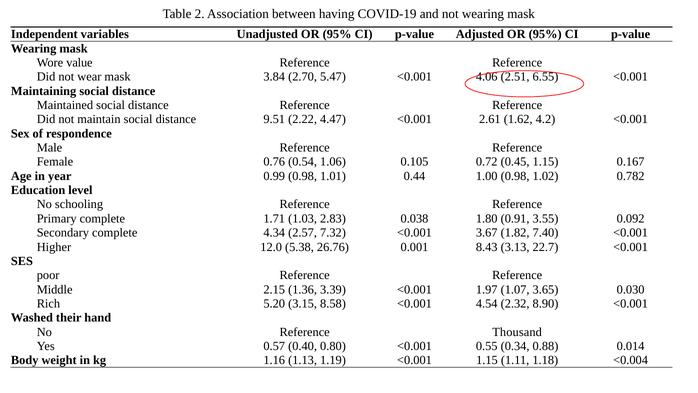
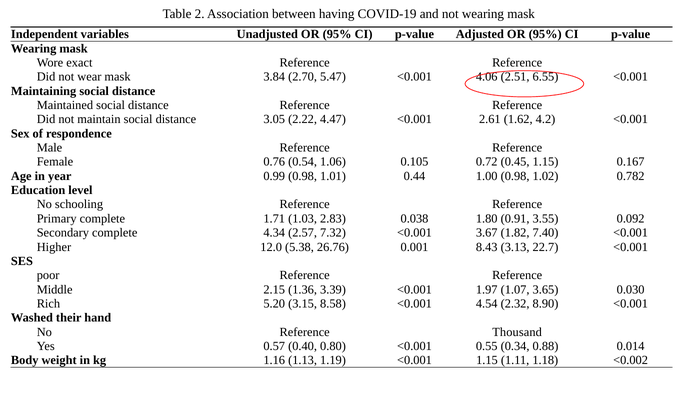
value: value -> exact (79, 63)
9.51: 9.51 -> 3.05 (274, 119)
<0.004: <0.004 -> <0.002 (631, 360)
